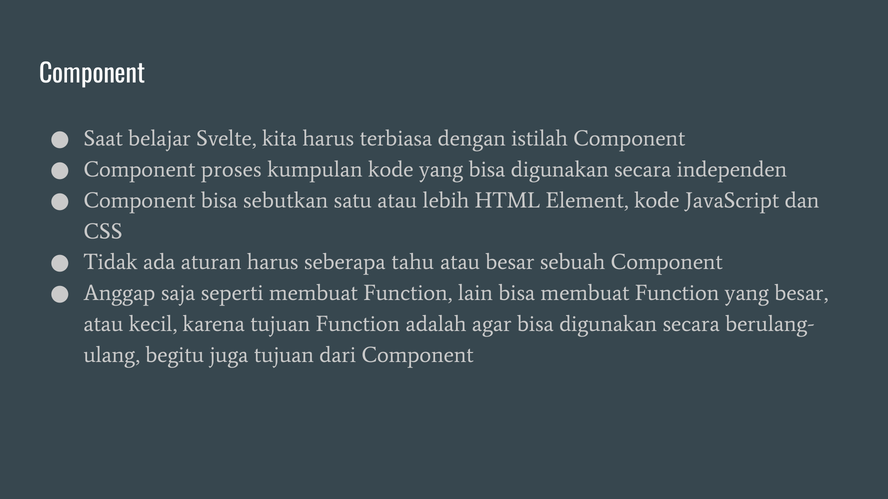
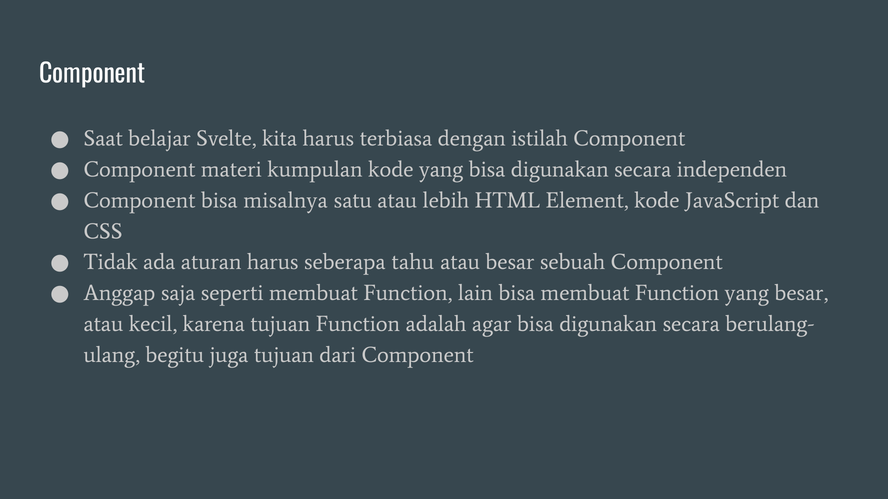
proses: proses -> materi (231, 170)
sebutkan: sebutkan -> misalnya (286, 201)
